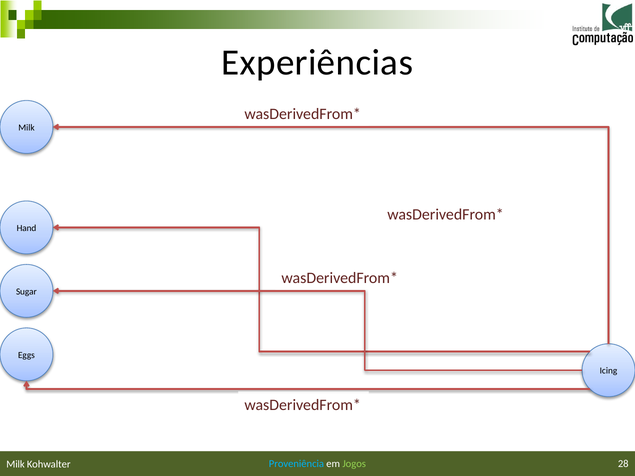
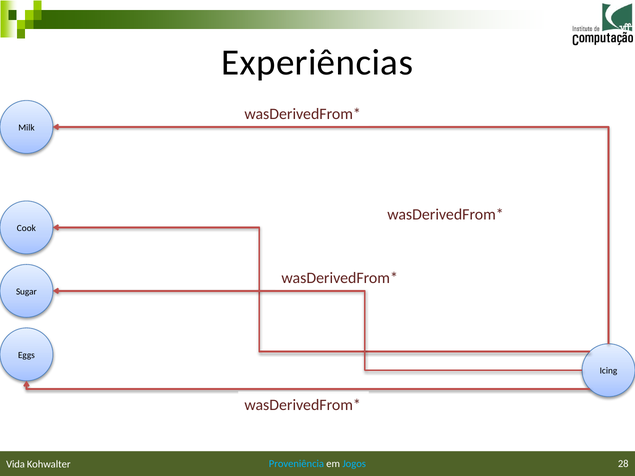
Hand: Hand -> Cook (26, 228)
Jogos colour: light green -> light blue (354, 464)
Milk: Milk -> Vida (16, 464)
